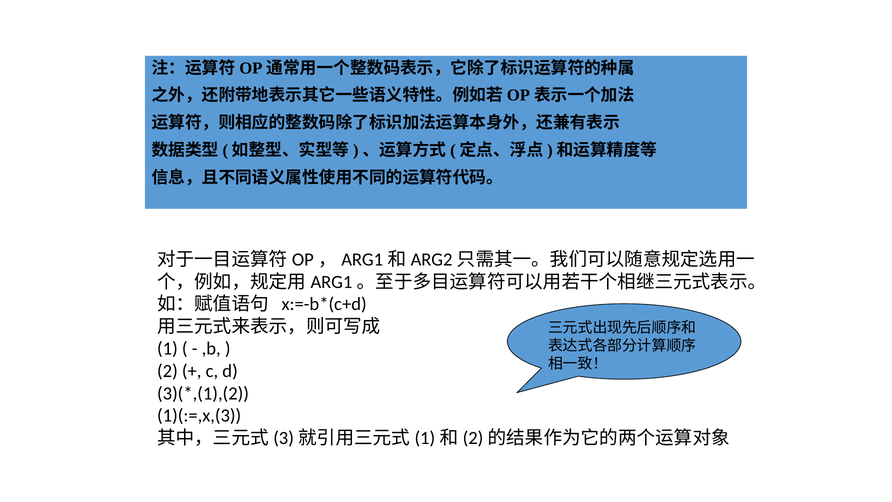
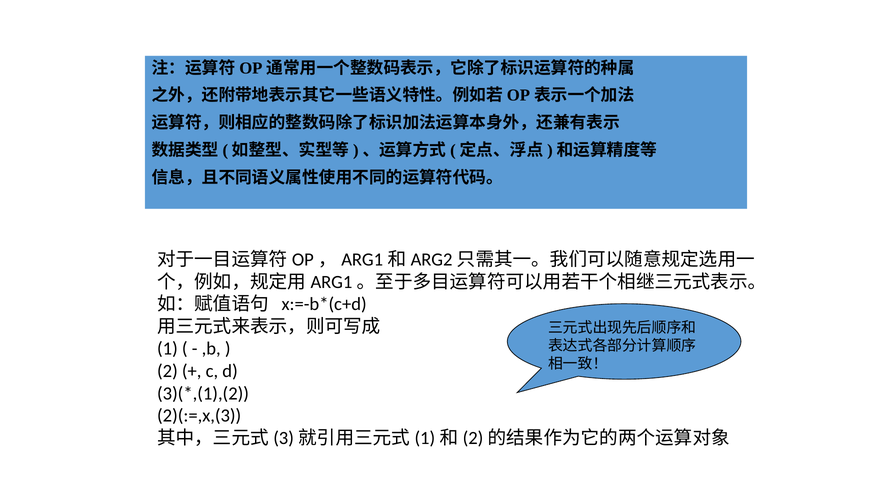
1)(:=,x,(3: 1)(:=,x,(3 -> 2)(:=,x,(3 (199, 416)
